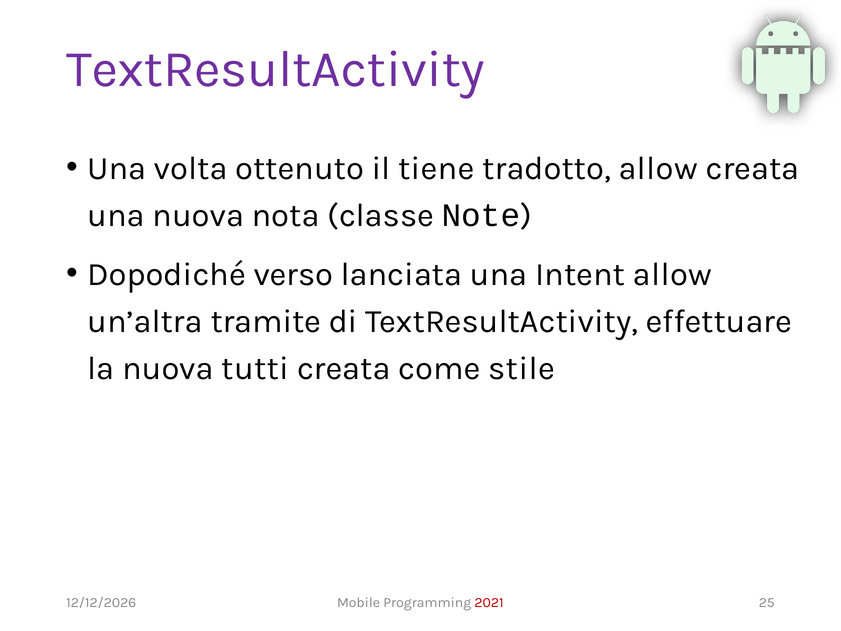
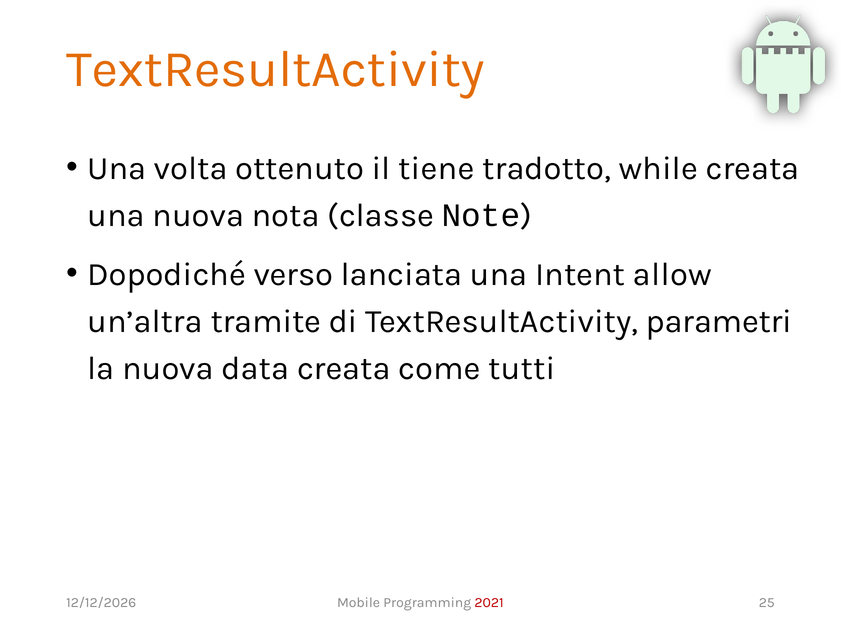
TextResultActivity colour: purple -> orange (276, 69)
tradotto allow: allow -> while (658, 168)
effettuare: effettuare -> parametri (719, 321)
tutti: tutti -> data (255, 368)
stile: stile -> tutti (522, 368)
